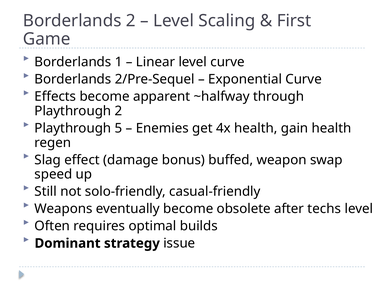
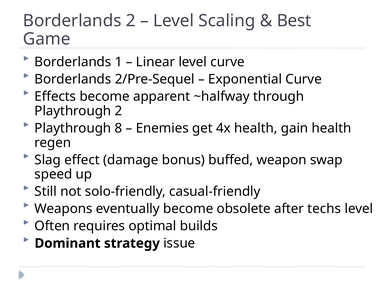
First: First -> Best (294, 21)
5: 5 -> 8 (118, 128)
